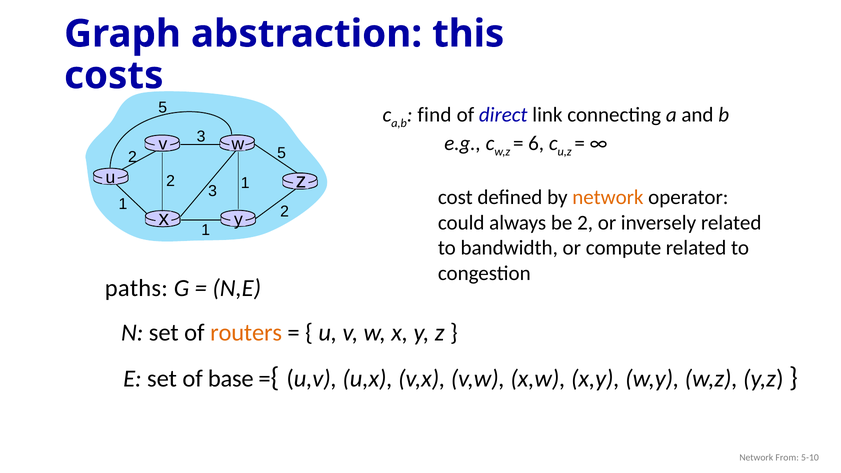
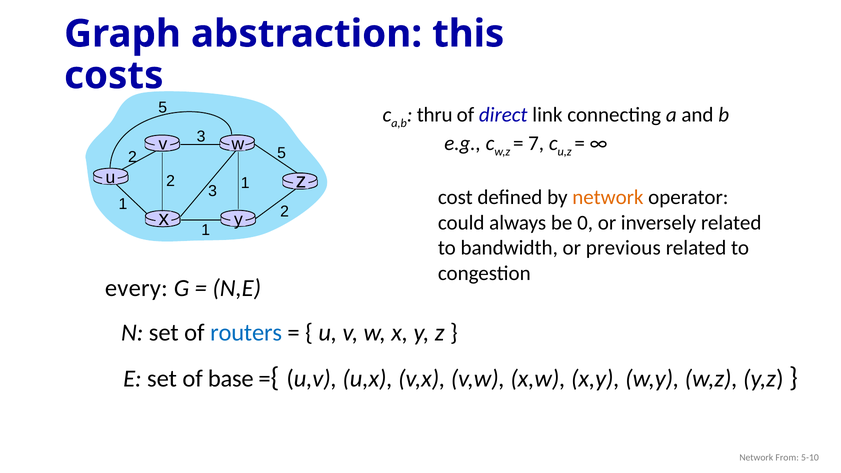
find: find -> thru (435, 115)
6: 6 -> 7 (536, 144)
be 2: 2 -> 0 (585, 223)
compute: compute -> previous (623, 248)
paths: paths -> every (136, 288)
routers colour: orange -> blue (246, 332)
